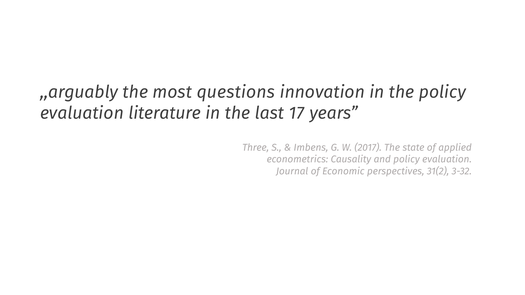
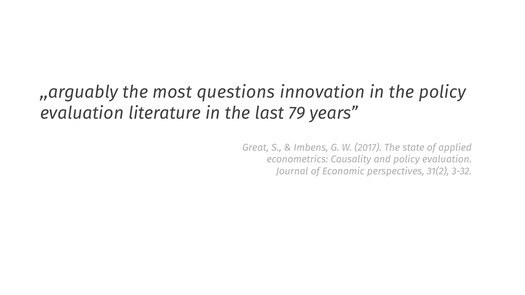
17: 17 -> 79 (297, 113)
Three: Three -> Great (256, 148)
